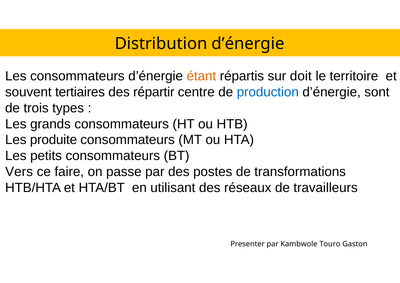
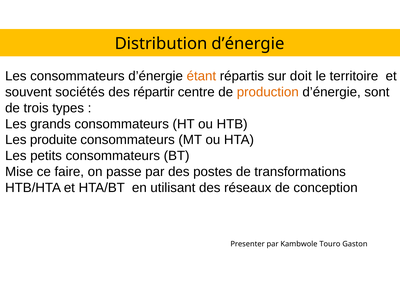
tertiaires: tertiaires -> sociétés (80, 92)
production colour: blue -> orange (268, 92)
Vers: Vers -> Mise (19, 172)
travailleurs: travailleurs -> conception (326, 188)
